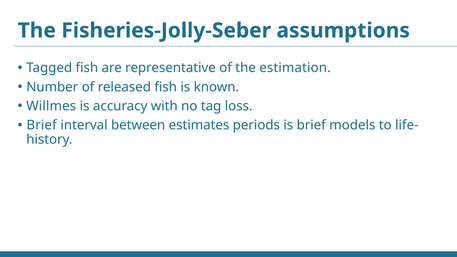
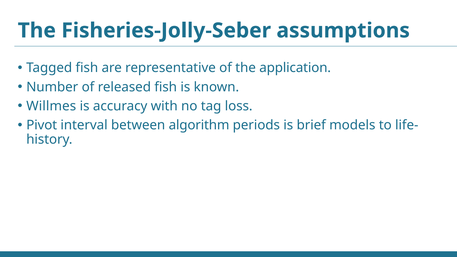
estimation: estimation -> application (295, 68)
Brief: Brief -> Pivot (42, 125)
estimates: estimates -> algorithm (199, 125)
